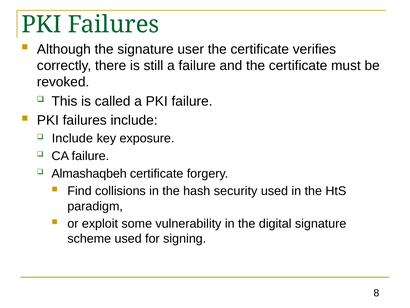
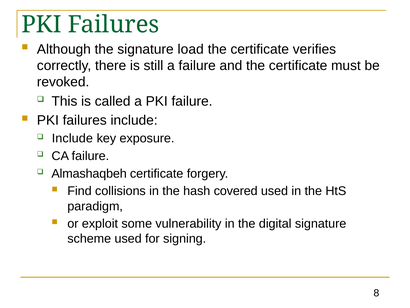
user: user -> load (191, 49)
security: security -> covered (236, 191)
